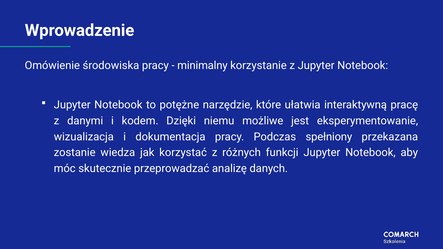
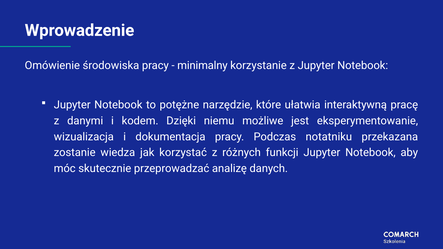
spełniony: spełniony -> notatniku (329, 137)
